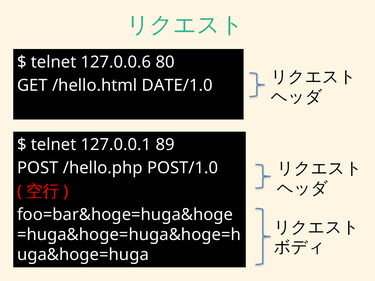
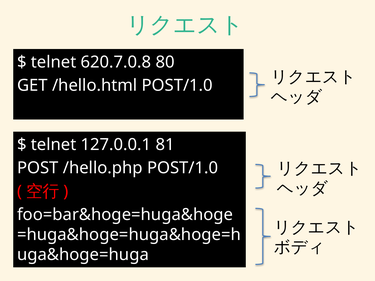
127.0.0.6: 127.0.0.6 -> 620.7.0.8 (116, 62)
/hello.html DATE/1.0: DATE/1.0 -> POST/1.0 (177, 85)
89: 89 -> 81 (165, 145)
